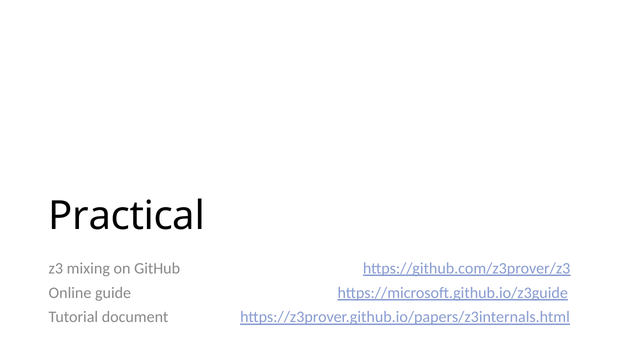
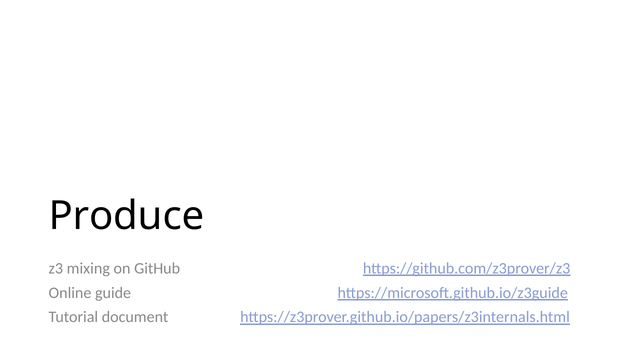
Practical: Practical -> Produce (127, 216)
